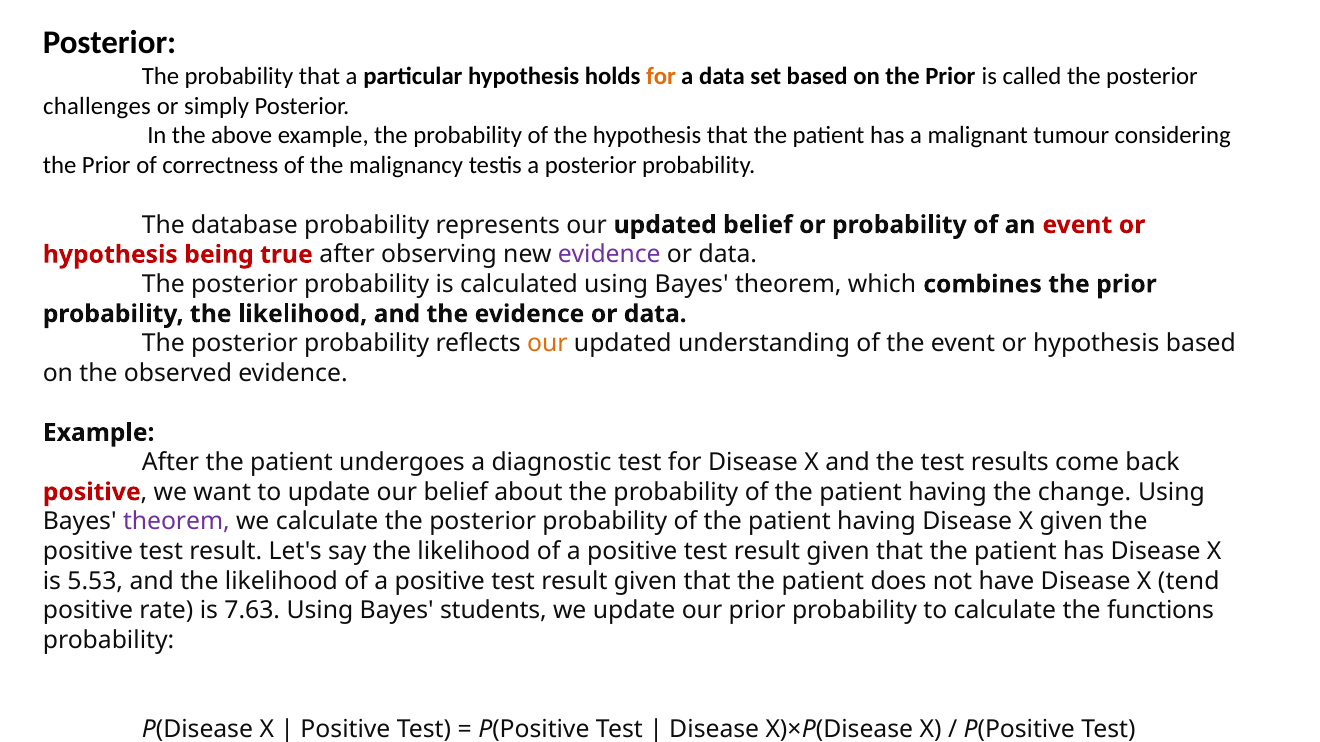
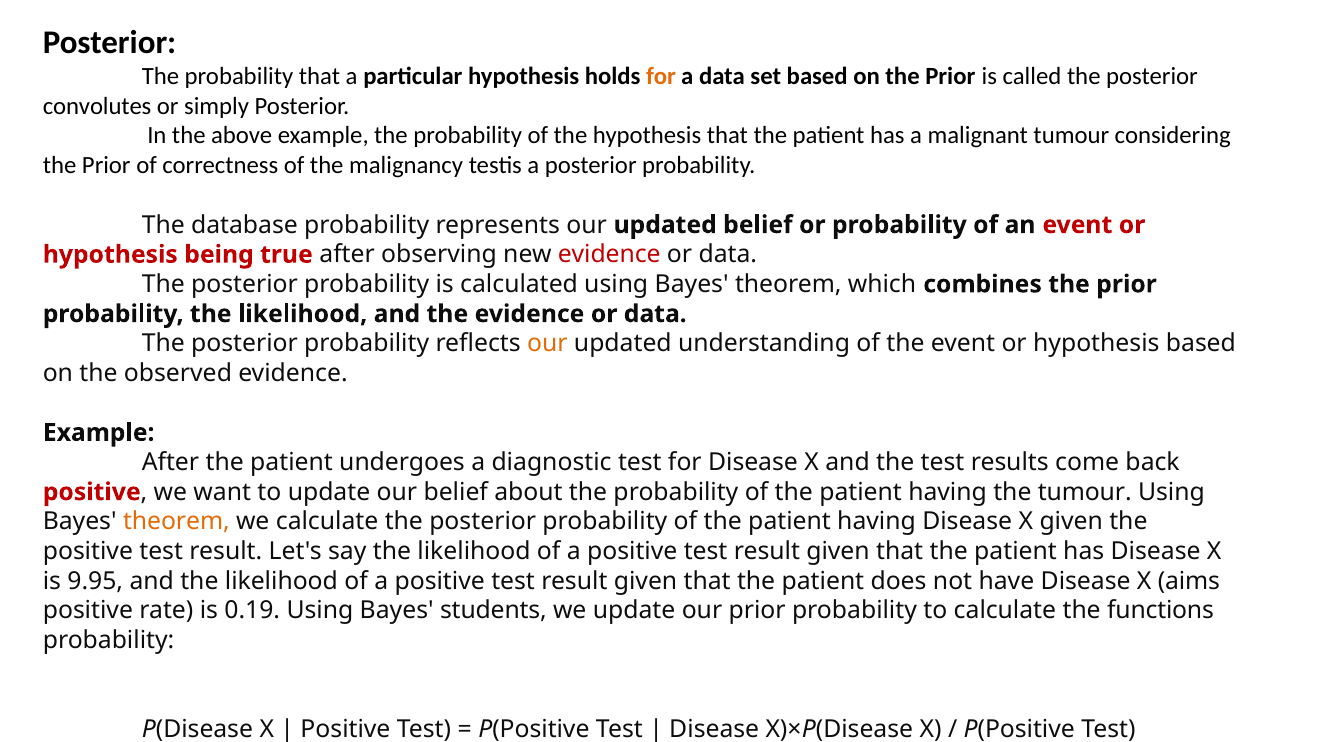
challenges: challenges -> convolutes (97, 106)
evidence colour: purple -> red (609, 255)
the change: change -> tumour (1085, 492)
theorem colour: purple -> orange (176, 522)
5.53: 5.53 -> 9.95 (95, 581)
tend: tend -> aims (1189, 581)
7.63: 7.63 -> 0.19 (252, 611)
